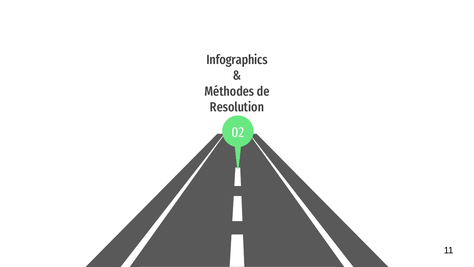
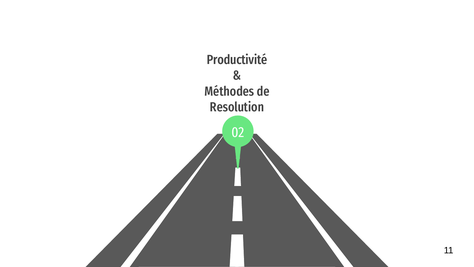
Infographics: Infographics -> Productivité (237, 60)
